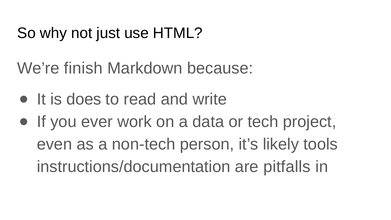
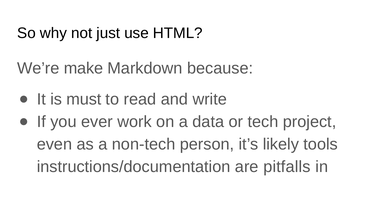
finish: finish -> make (84, 68)
does: does -> must (84, 99)
